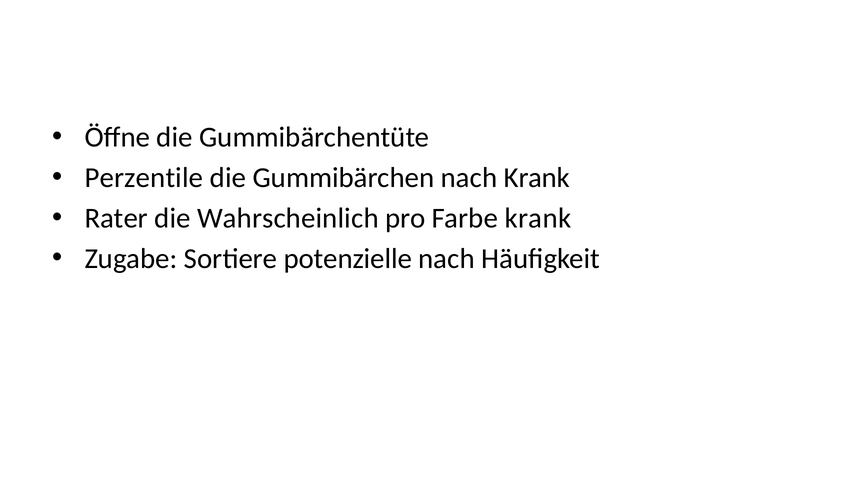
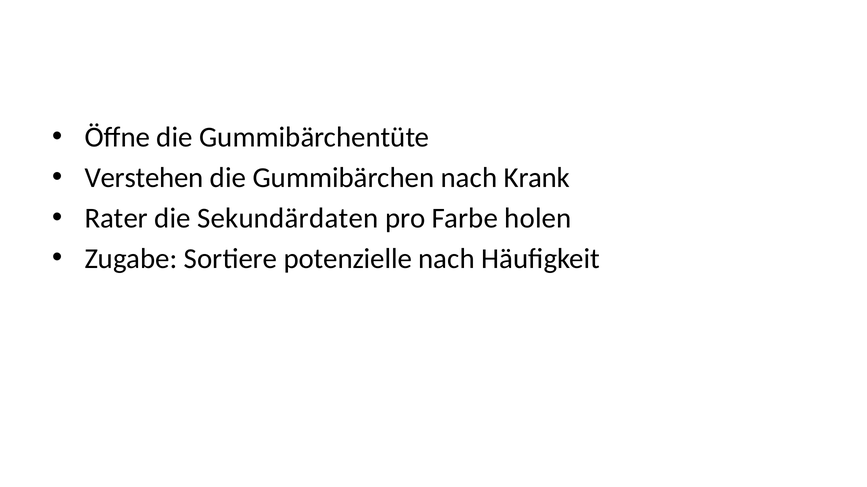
Perzentile: Perzentile -> Verstehen (144, 178)
Wahrscheinlich: Wahrscheinlich -> Sekundärdaten (288, 218)
Farbe krank: krank -> holen (538, 218)
